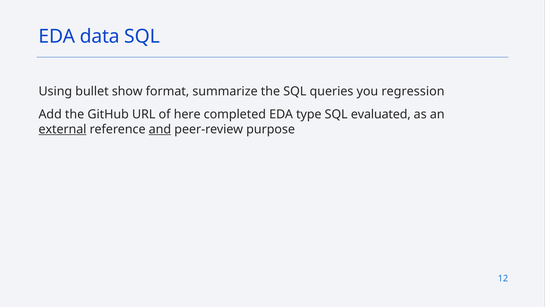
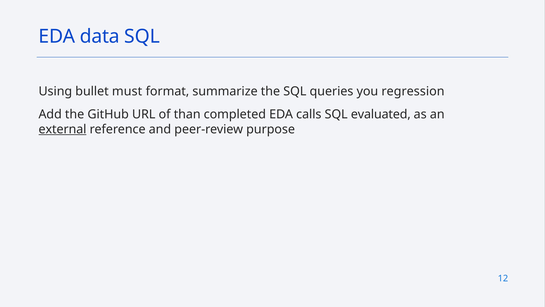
show: show -> must (127, 91)
here: here -> than (187, 114)
type: type -> calls (309, 114)
and underline: present -> none (160, 129)
